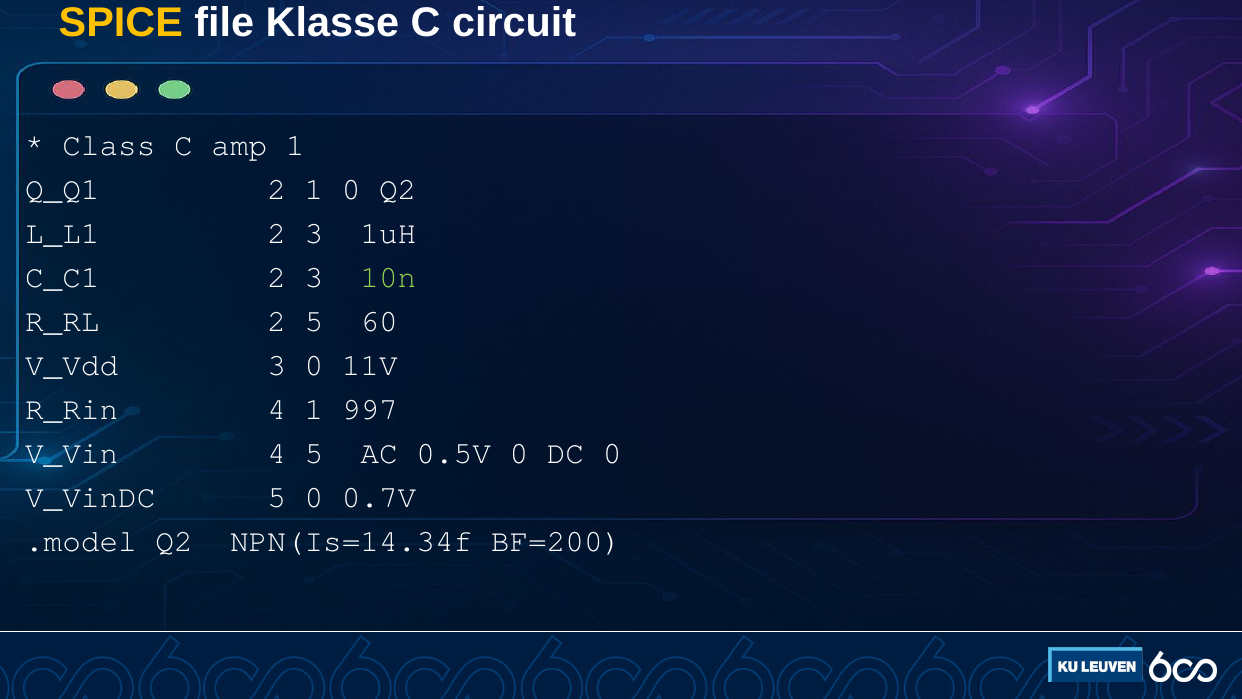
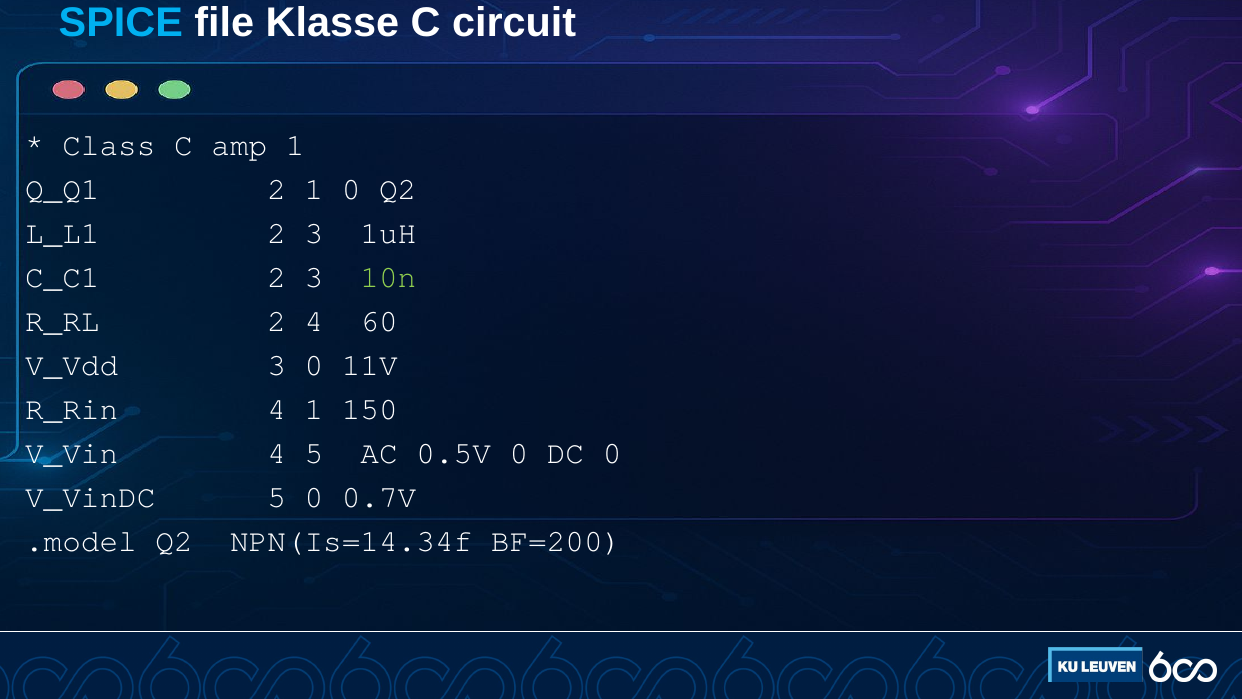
SPICE colour: yellow -> light blue (121, 23)
2 5: 5 -> 4 (314, 321)
997: 997 -> 150 (370, 409)
